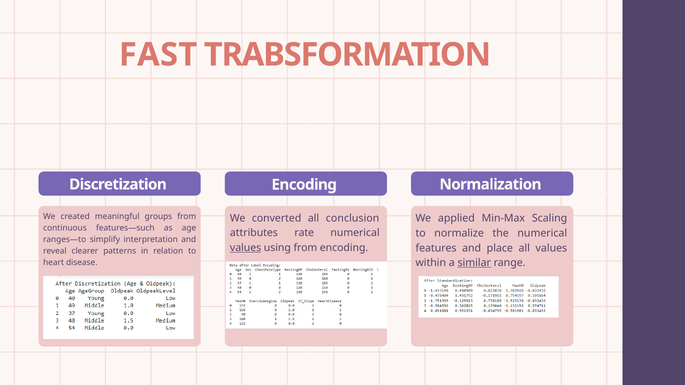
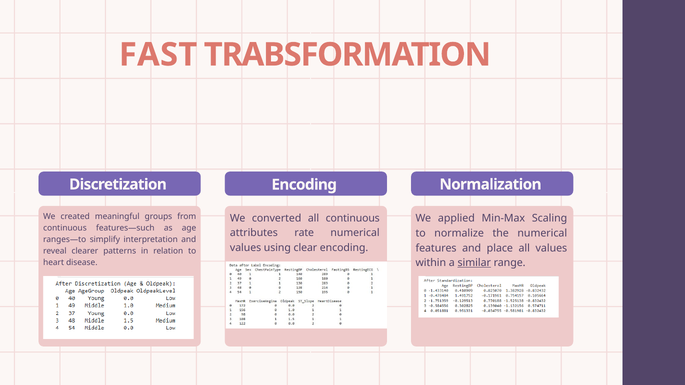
all conclusion: conclusion -> continuous (353, 219)
values underline: present -> none (246, 248)
using from: from -> clear (305, 248)
